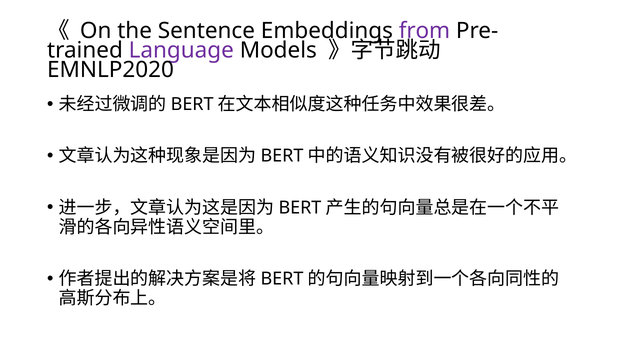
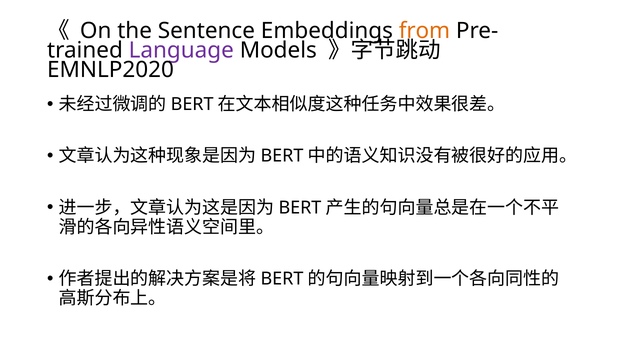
from colour: purple -> orange (424, 31)
